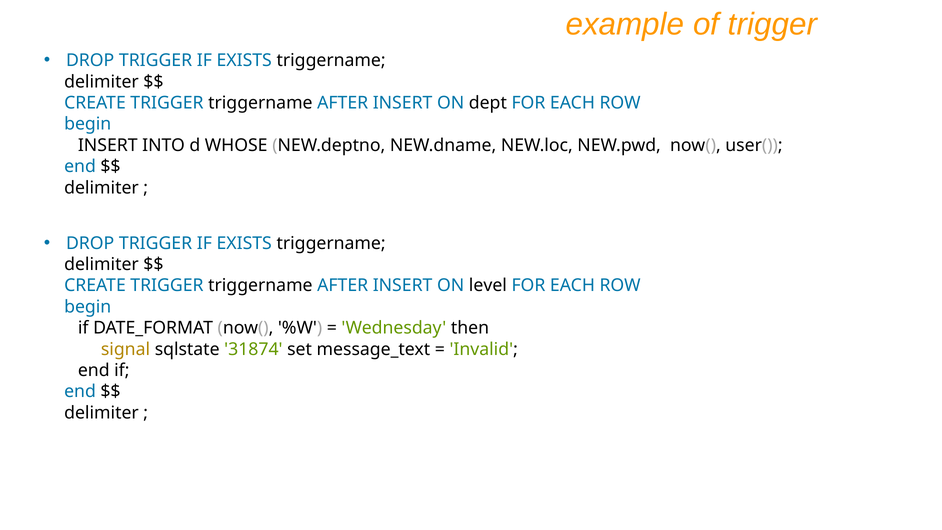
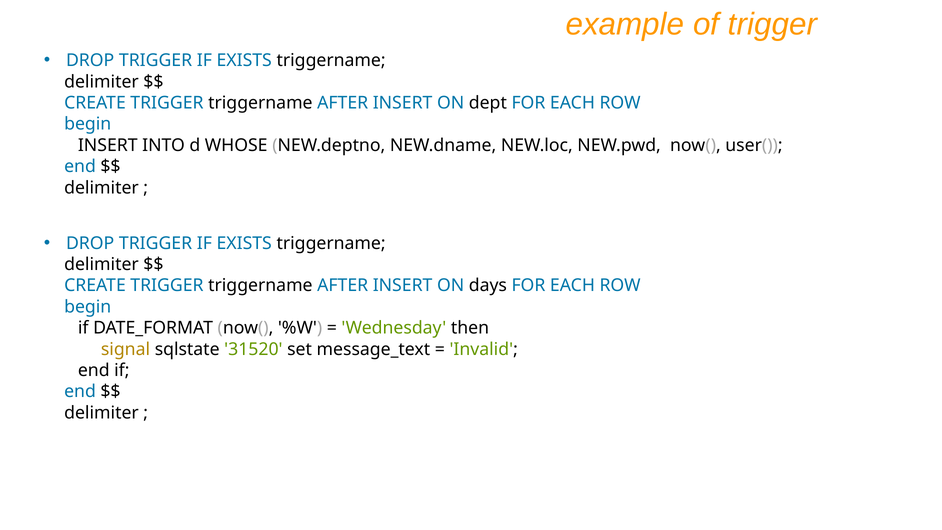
level: level -> days (488, 286)
31874: 31874 -> 31520 (253, 349)
